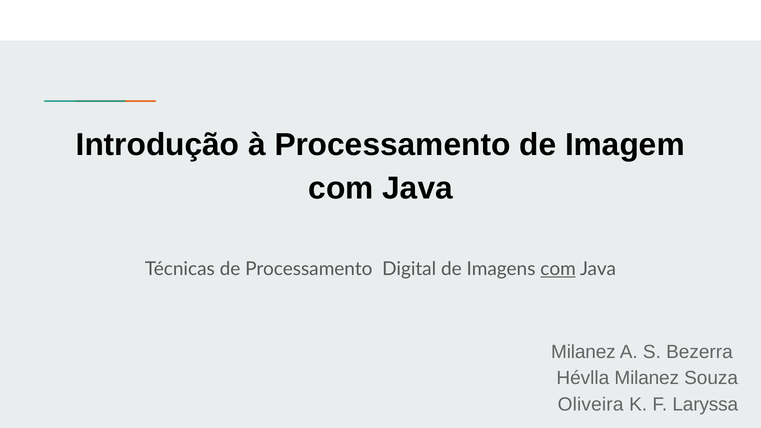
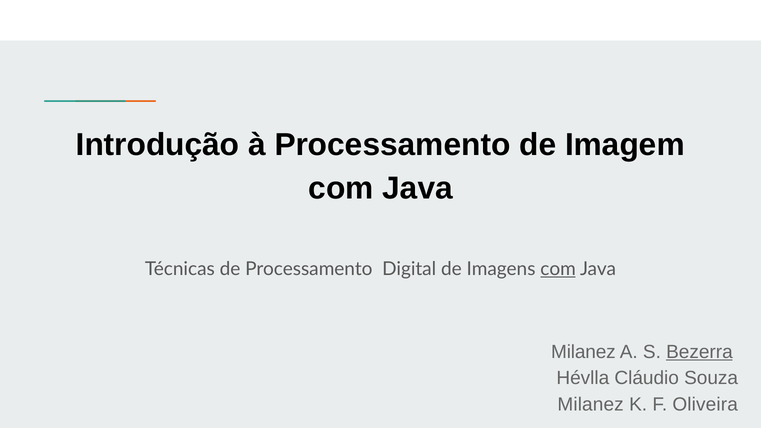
Bezerra underline: none -> present (699, 352)
Hévlla Milanez: Milanez -> Cláudio (647, 378)
Oliveira: Oliveira -> Milanez (591, 404)
Laryssa: Laryssa -> Oliveira (705, 404)
